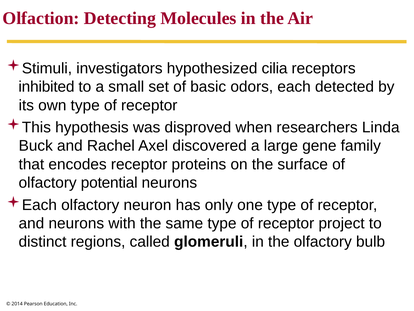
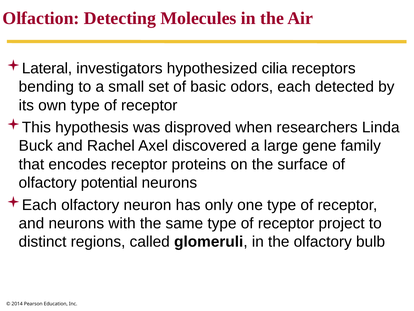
Stimuli: Stimuli -> Lateral (47, 68)
inhibited: inhibited -> bending (46, 87)
